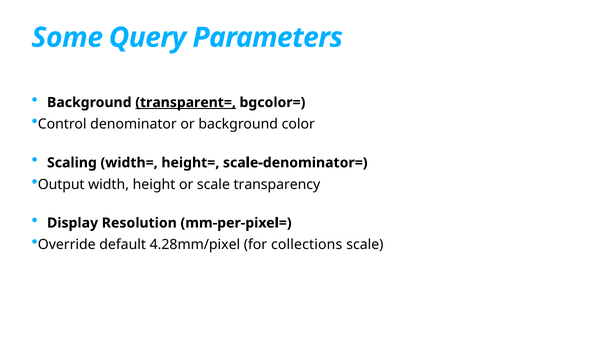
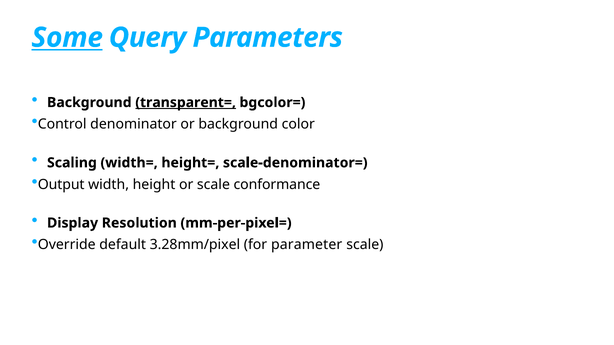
Some underline: none -> present (67, 38)
transparency: transparency -> conformance (277, 185)
4.28mm/pixel: 4.28mm/pixel -> 3.28mm/pixel (195, 245)
collections: collections -> parameter (307, 245)
